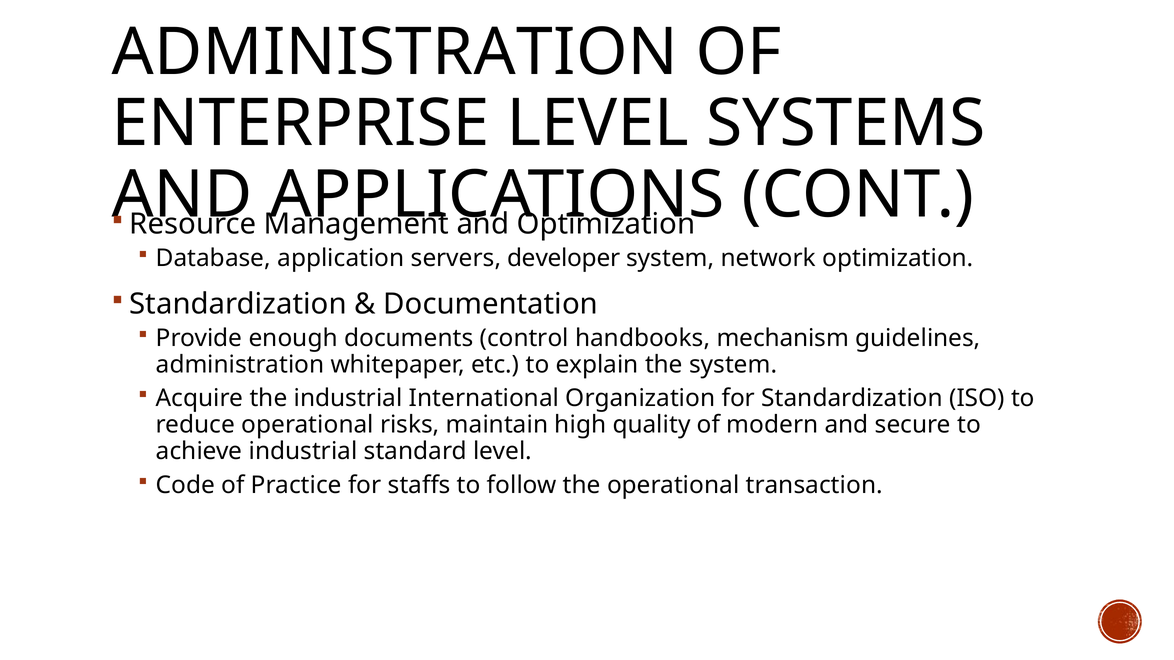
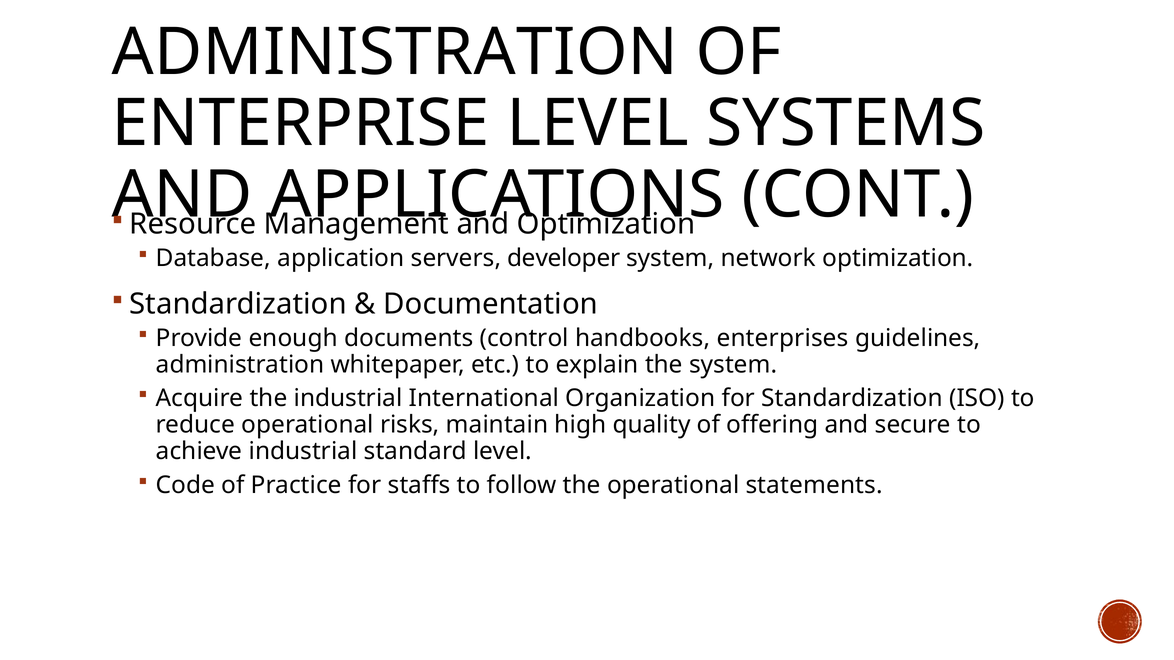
mechanism: mechanism -> enterprises (783, 338)
modern: modern -> offering (772, 425)
transaction: transaction -> statements (814, 485)
